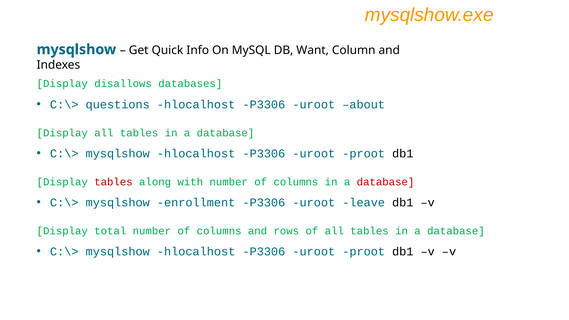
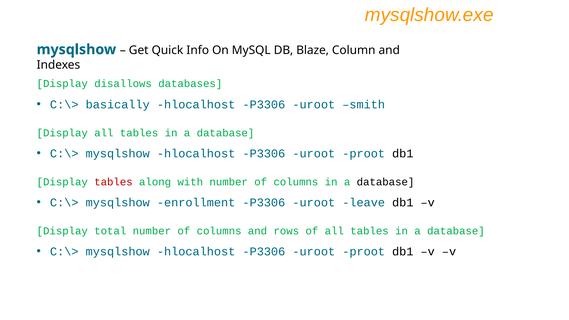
Want: Want -> Blaze (313, 50)
questions: questions -> basically (118, 105)
about: about -> smith (364, 105)
database colour: red -> black (386, 182)
